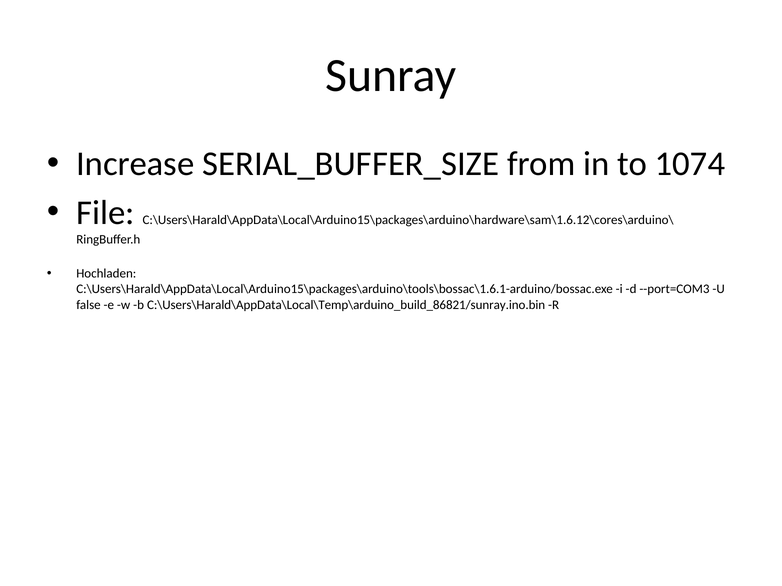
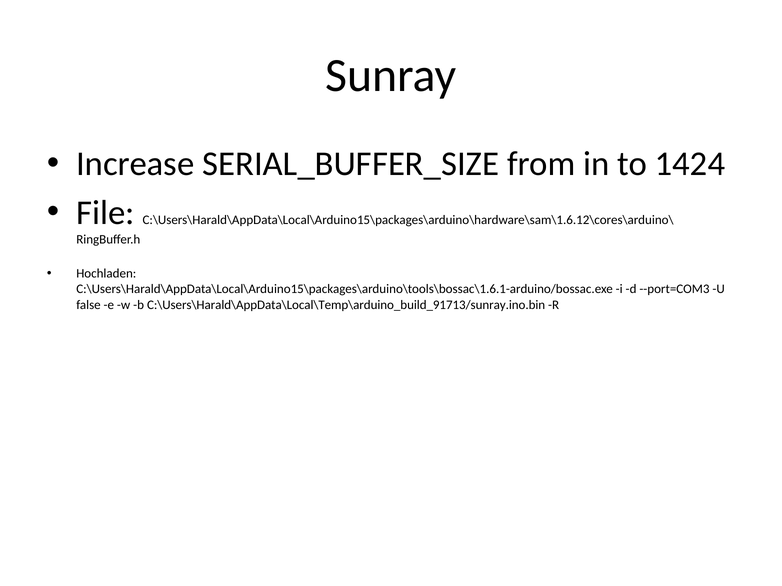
1074: 1074 -> 1424 (690, 164)
C:\Users\Harald\AppData\Local\Temp\arduino_build_86821/sunray.ino.bin: C:\Users\Harald\AppData\Local\Temp\arduino_build_86821/sunray.ino.bin -> C:\Users\Harald\AppData\Local\Temp\arduino_build_91713/sunray.ino.bin (346, 305)
